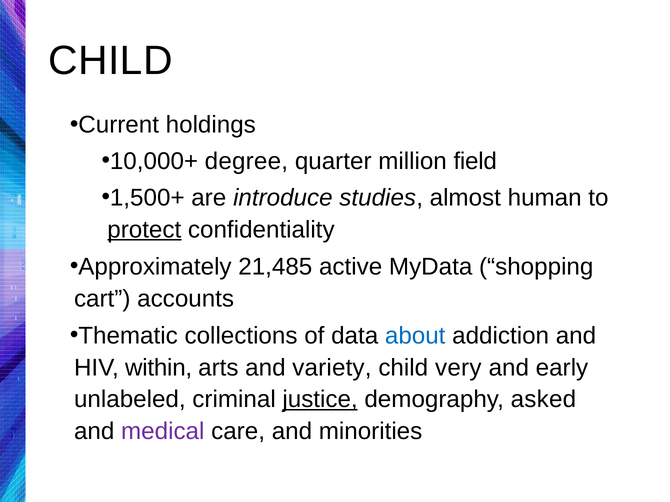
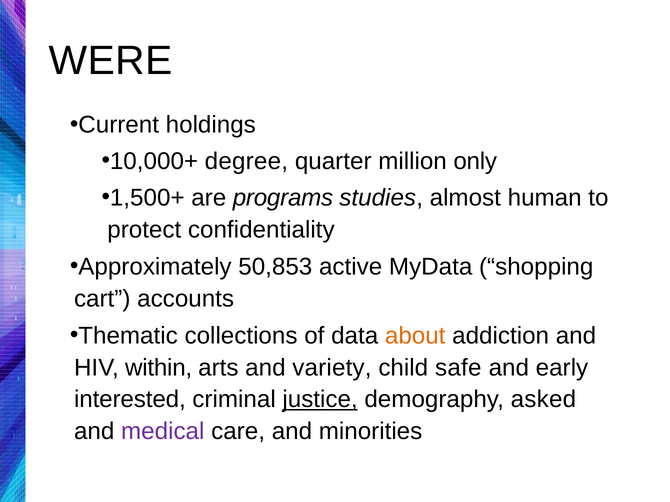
CHILD: CHILD -> WERE (110, 61)
field: field -> only (475, 161)
introduce: introduce -> programs (283, 198)
protect underline: present -> none (144, 230)
21,485: 21,485 -> 50,853 (275, 267)
about colour: blue -> orange (415, 336)
very: very -> safe (458, 368)
unlabeled: unlabeled -> interested (130, 400)
